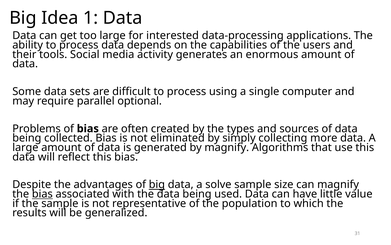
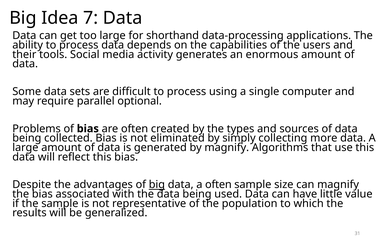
1: 1 -> 7 (91, 18)
interested: interested -> shorthand (173, 35)
a solve: solve -> often (218, 184)
bias underline: present -> none (42, 194)
